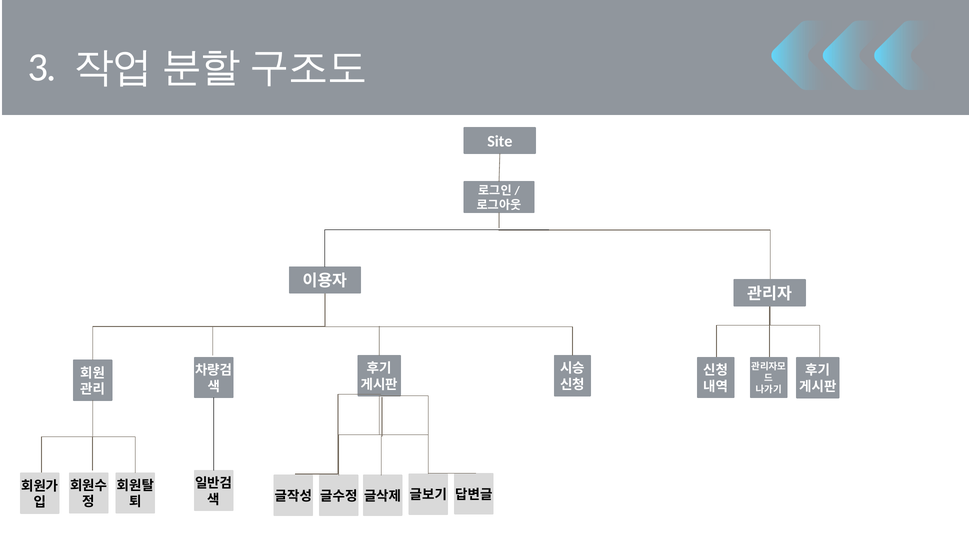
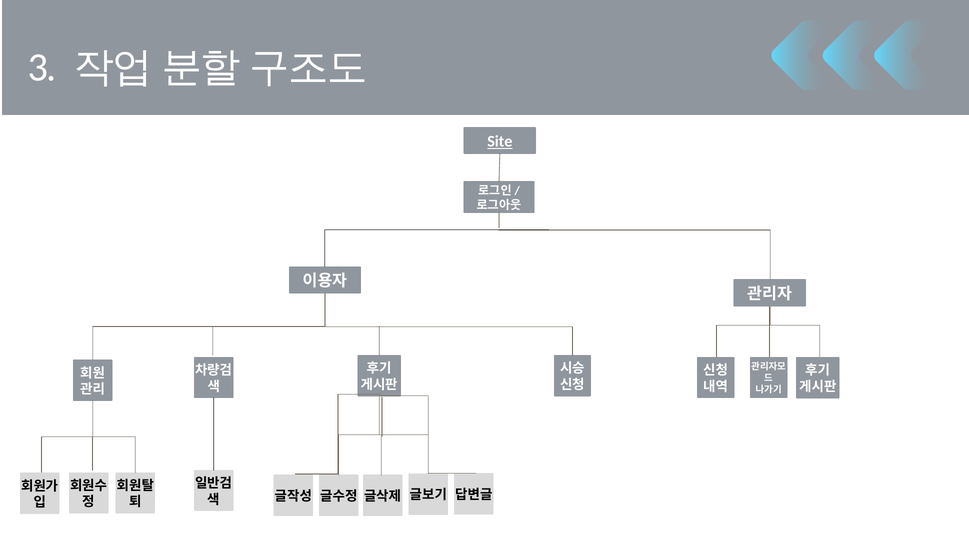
Site underline: none -> present (500, 142)
